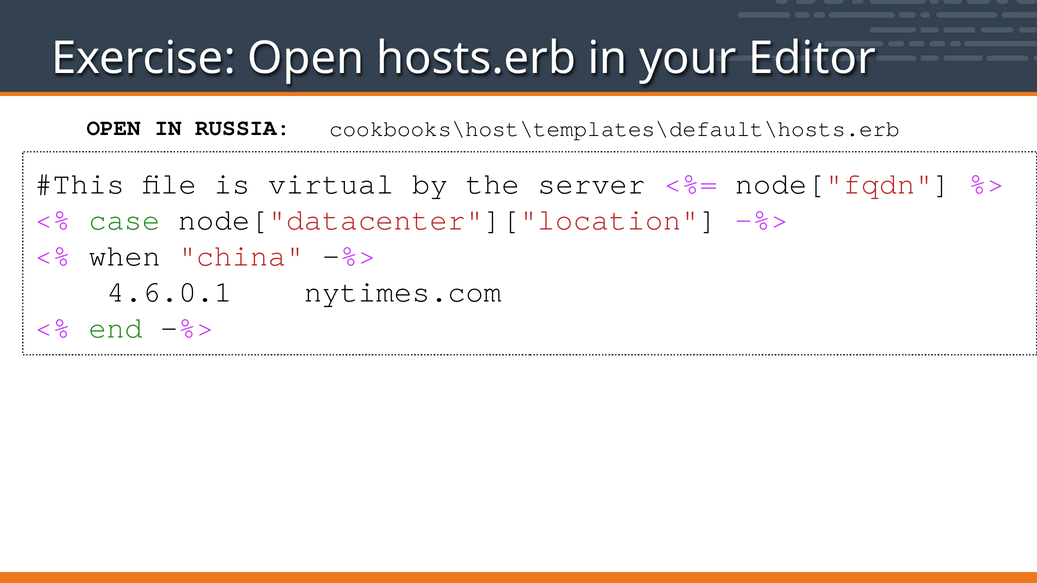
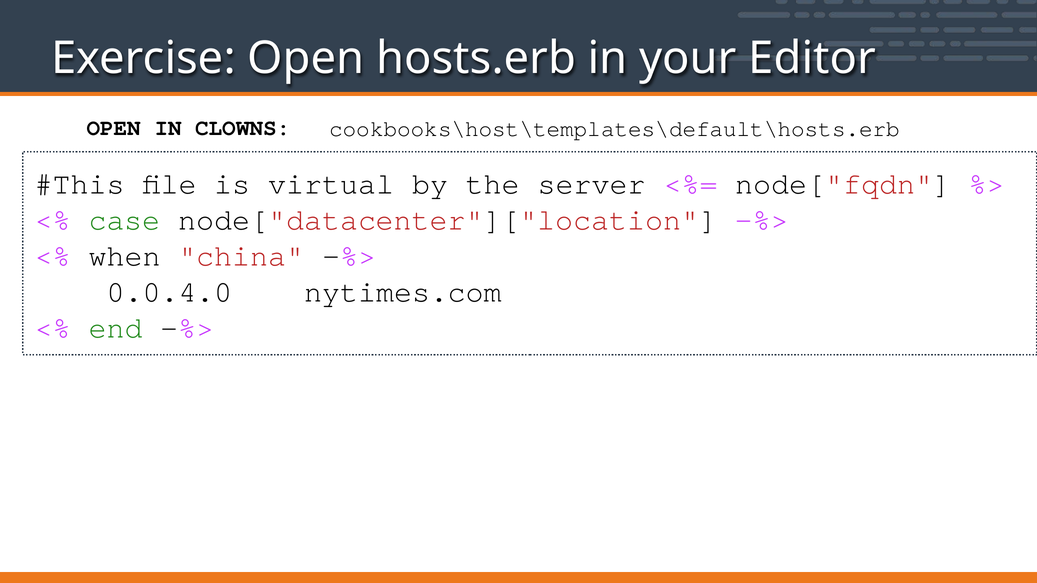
RUSSIA: RUSSIA -> CLOWNS (243, 128)
4.6.0.1: 4.6.0.1 -> 0.0.4.0 (170, 292)
